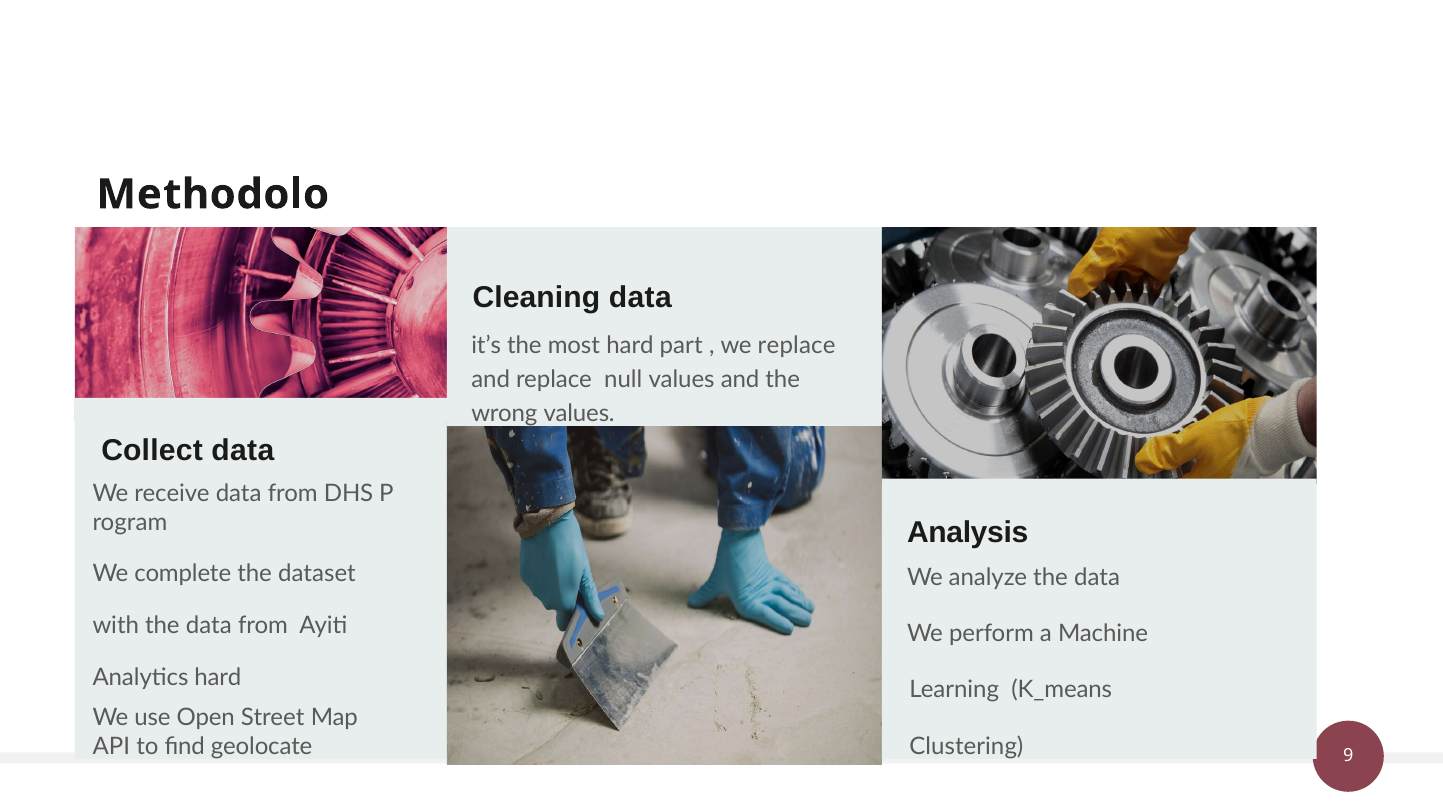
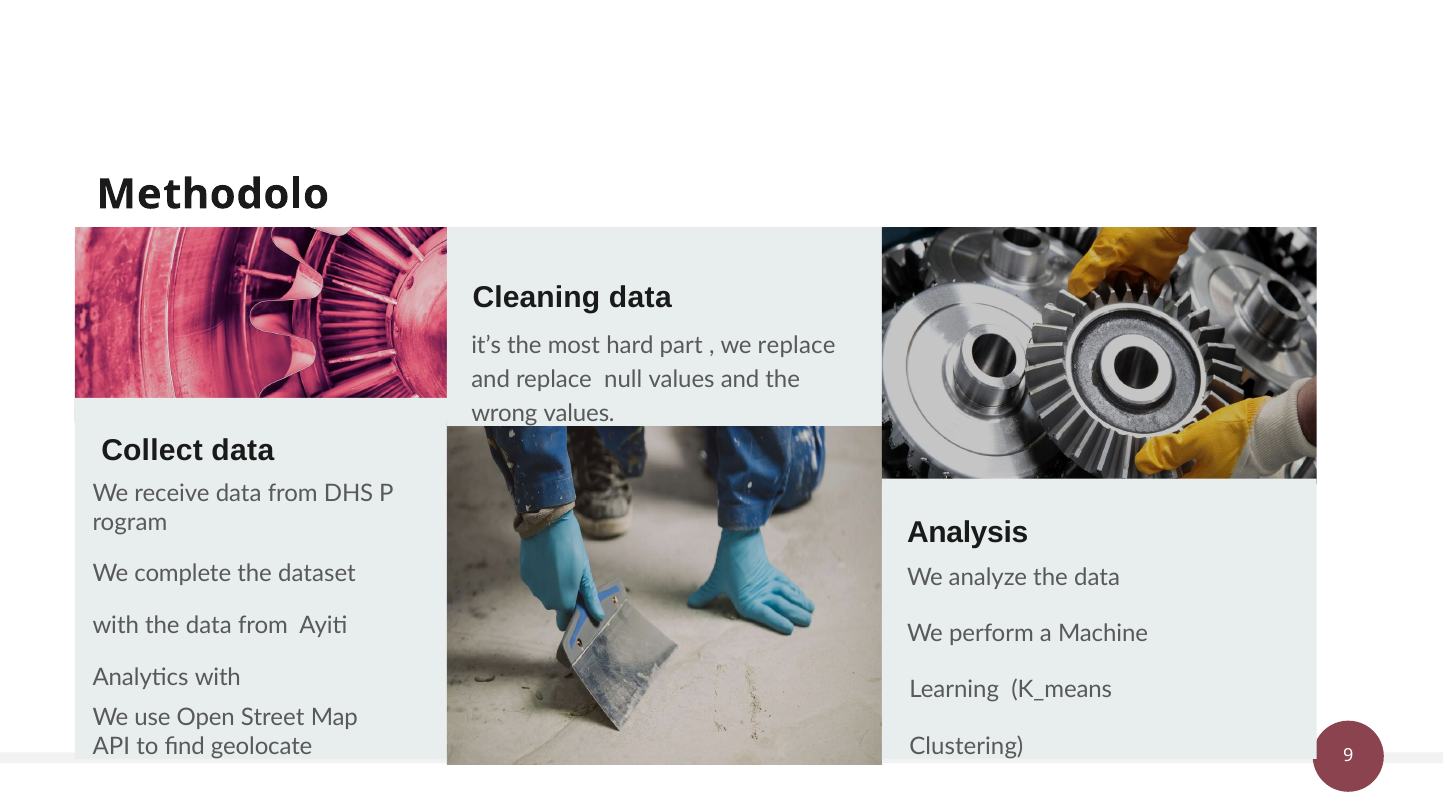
Analytics hard: hard -> with (218, 677)
